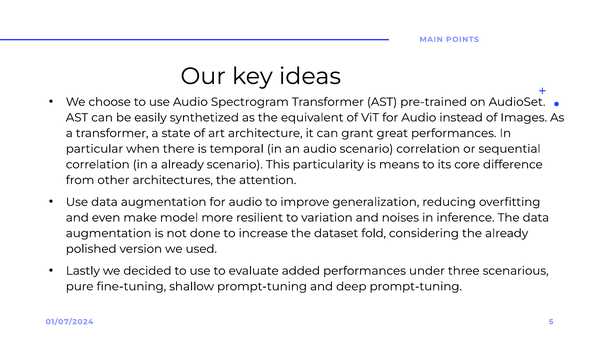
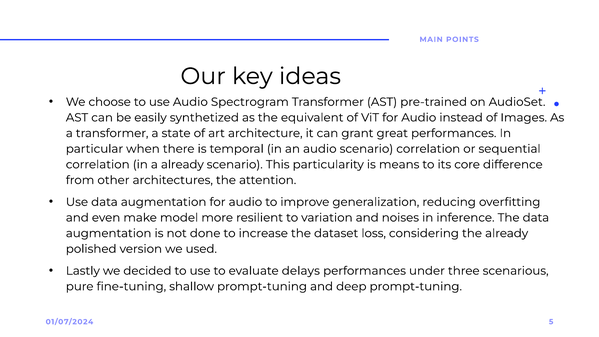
fold: fold -> loss (374, 233)
added: added -> delays (301, 271)
